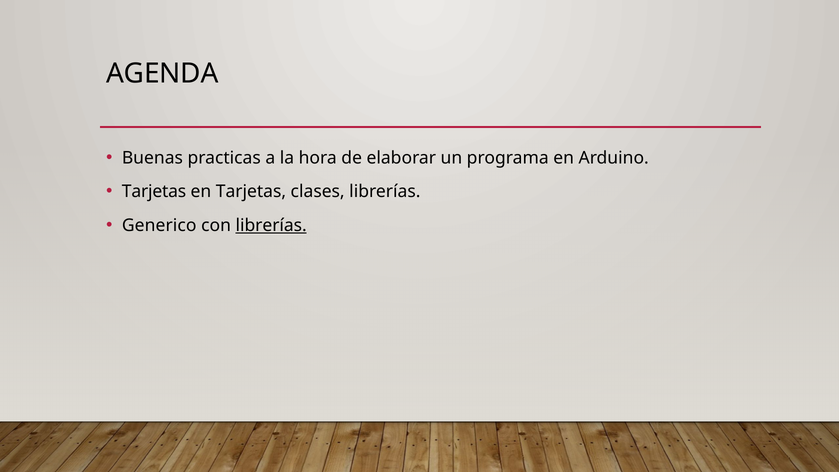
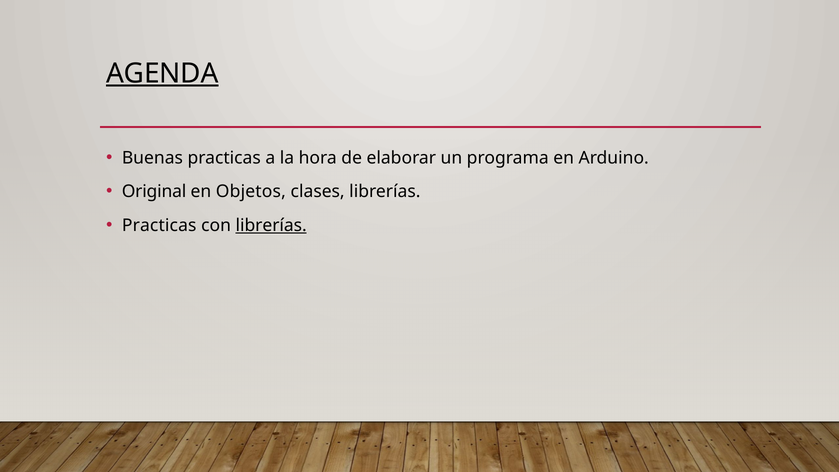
AGENDA underline: none -> present (162, 73)
Tarjetas: Tarjetas -> Original (154, 192)
en Tarjetas: Tarjetas -> Objetos (251, 192)
Generico: Generico -> Practicas (159, 226)
